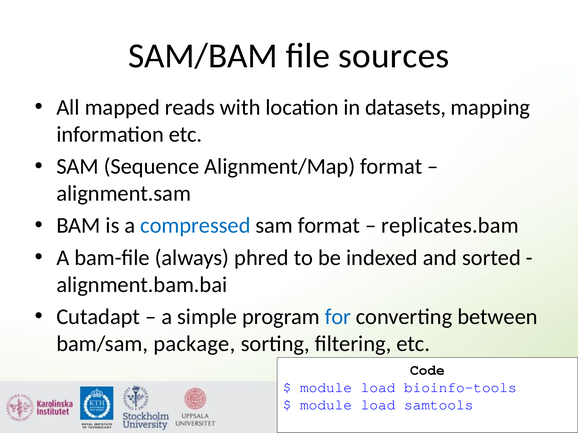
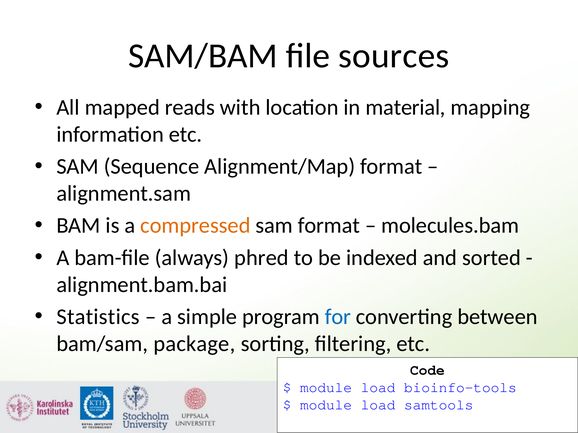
datasets: datasets -> material (405, 108)
compressed colour: blue -> orange (195, 226)
replicates.bam: replicates.bam -> molecules.bam (450, 226)
Cutadapt: Cutadapt -> Statistics (98, 317)
